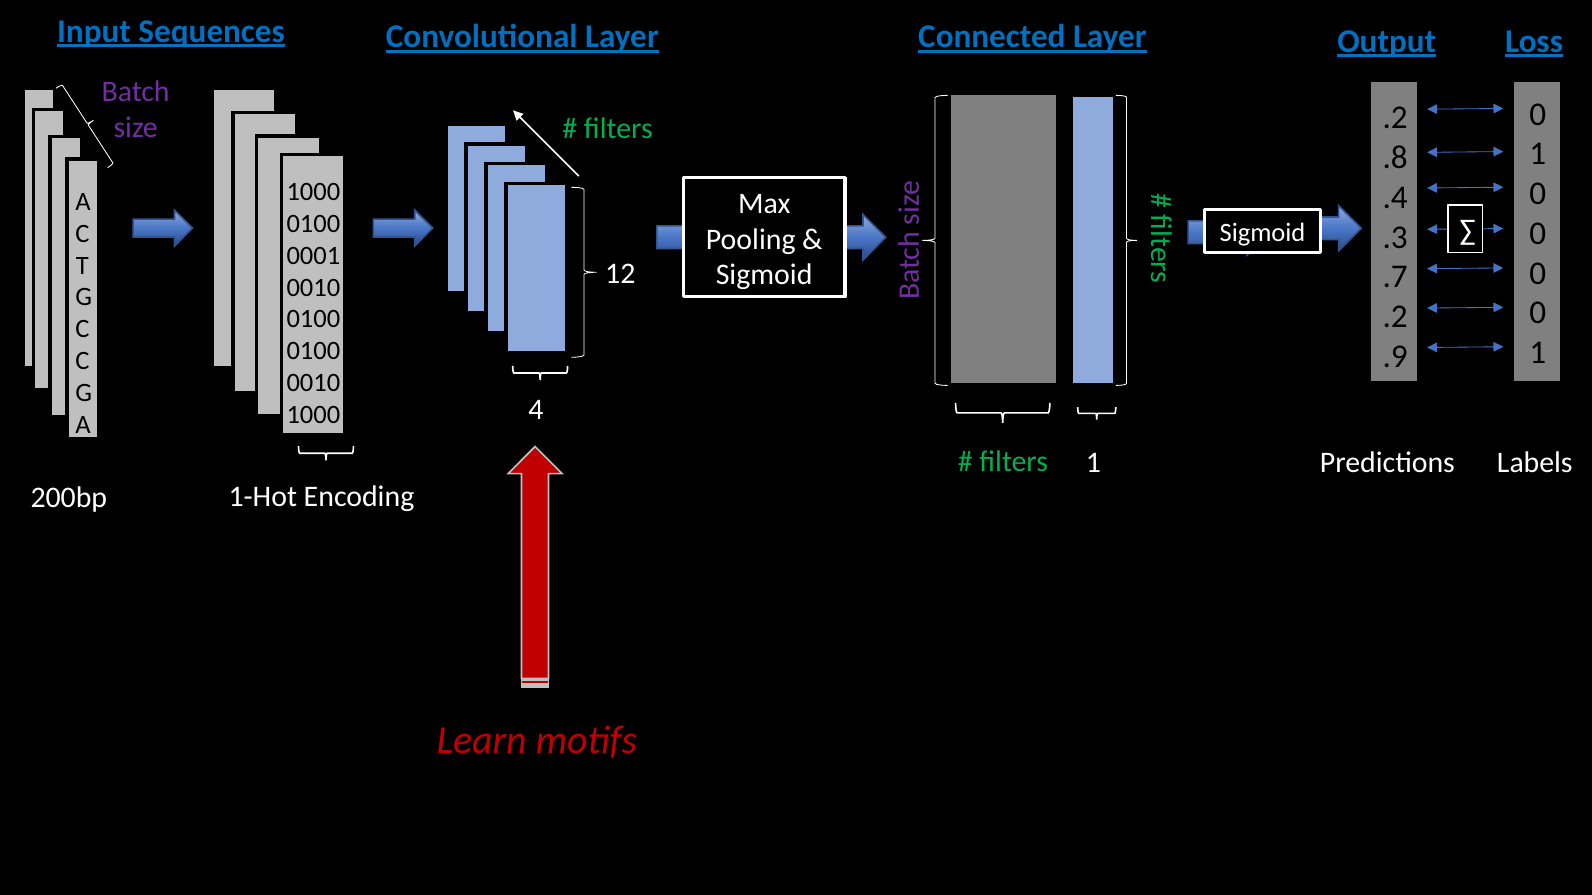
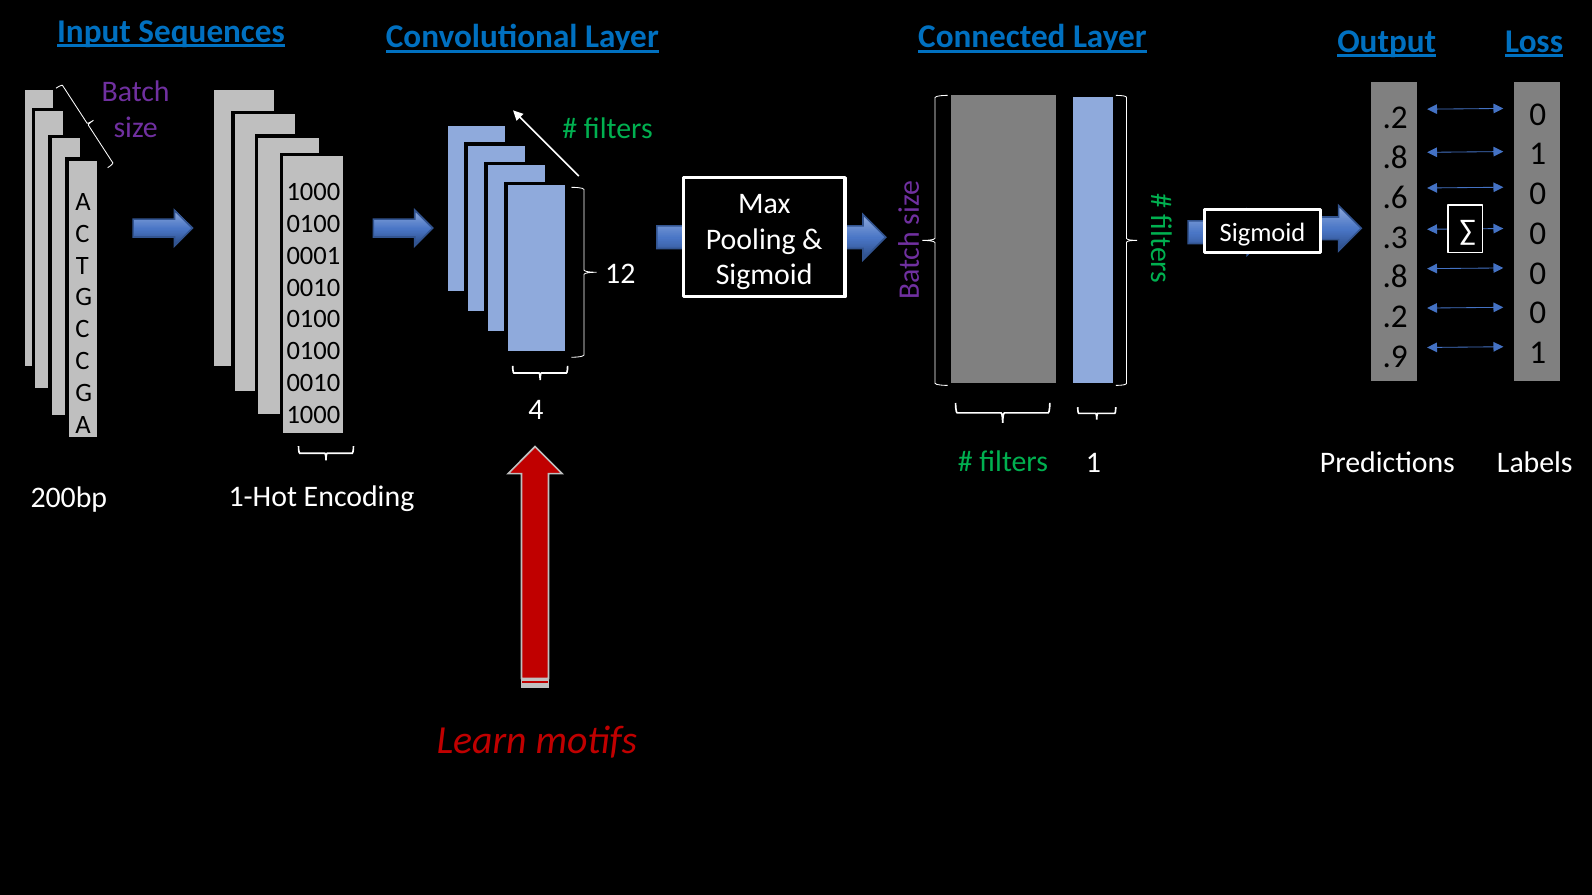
.4: .4 -> .6 (1395, 198)
.7: .7 -> .8 (1395, 277)
